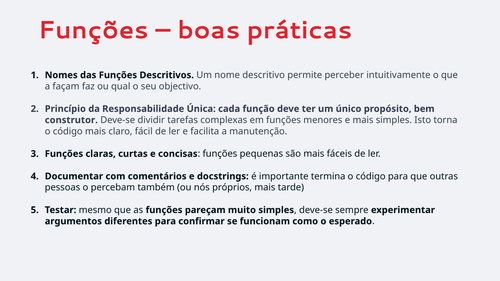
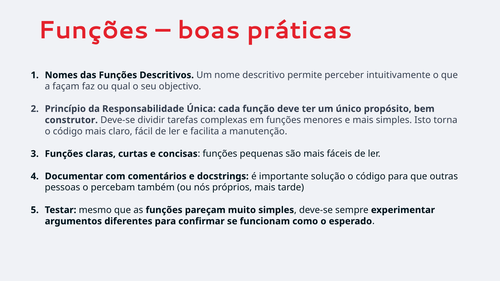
termina: termina -> solução (328, 176)
